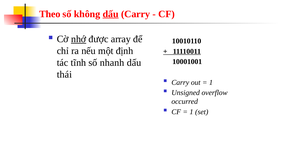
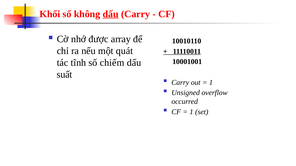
Theo: Theo -> Khối (50, 14)
nhớ underline: present -> none (79, 39)
định: định -> quát (124, 51)
nhanh: nhanh -> chiếm (112, 63)
thái: thái -> suất (65, 75)
